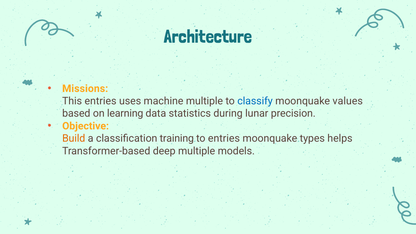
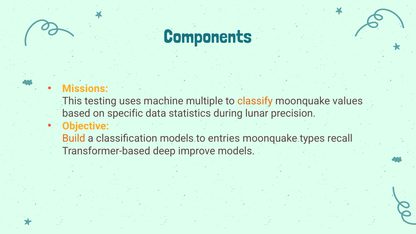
Architecture: Architecture -> Components (208, 37)
This entries: entries -> testing (101, 101)
classify colour: blue -> orange (255, 101)
learning: learning -> specific (125, 113)
classification training: training -> models (177, 138)
helps: helps -> recall (340, 138)
deep multiple: multiple -> improve (197, 151)
